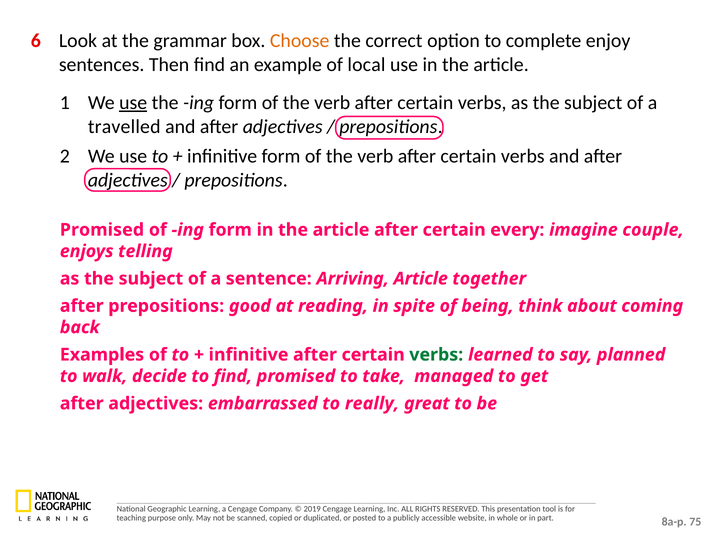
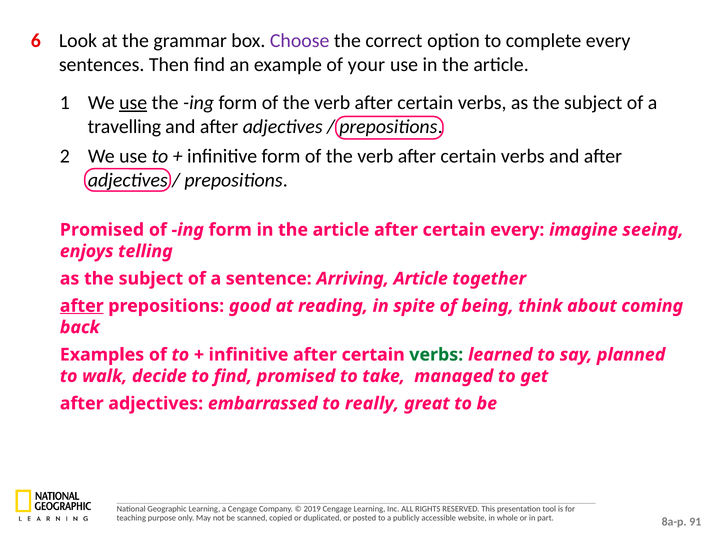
Choose colour: orange -> purple (300, 41)
complete enjoy: enjoy -> every (608, 41)
local: local -> your (366, 65)
travelled: travelled -> travelling (124, 127)
couple: couple -> seeing (653, 230)
after underline: none -> present (82, 306)
75: 75 -> 91 (695, 522)
